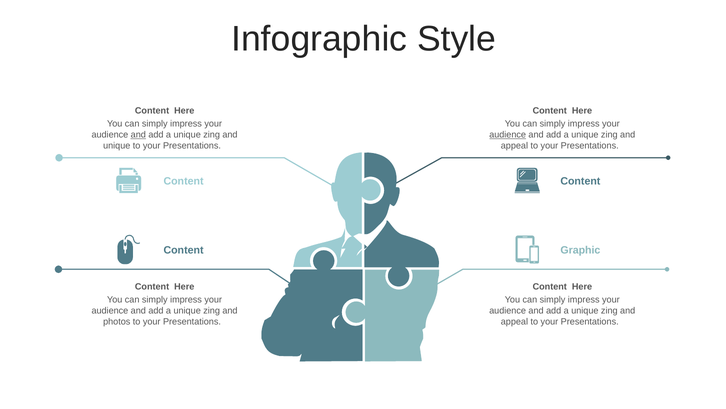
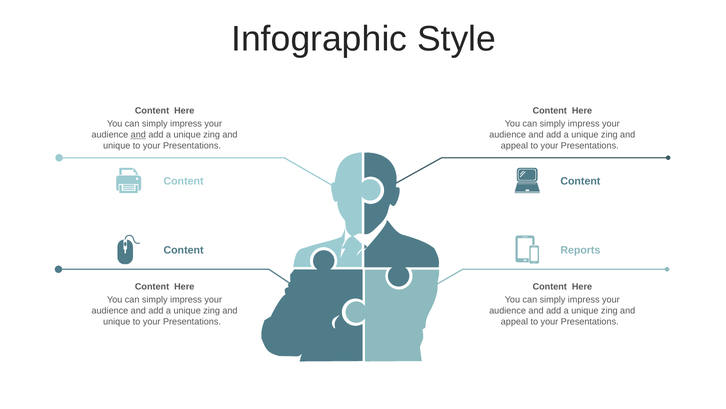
audience underline: present -> none (508, 135)
Graphic: Graphic -> Reports (580, 250)
photos: photos -> unique (117, 321)
